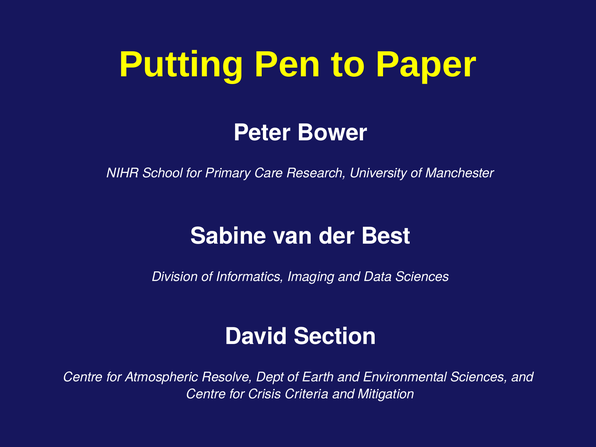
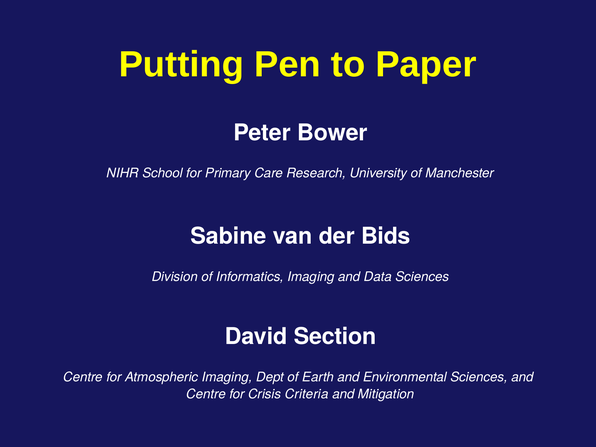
Best: Best -> Bids (386, 236)
Atmospheric Resolve: Resolve -> Imaging (227, 377)
